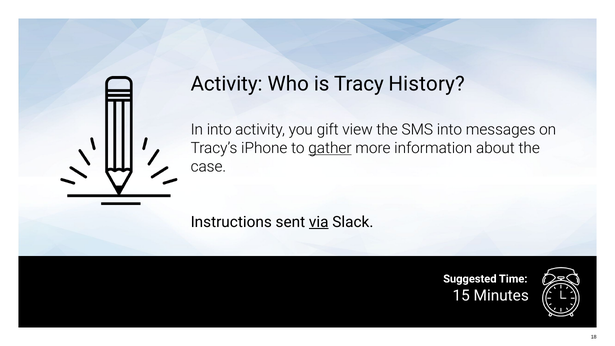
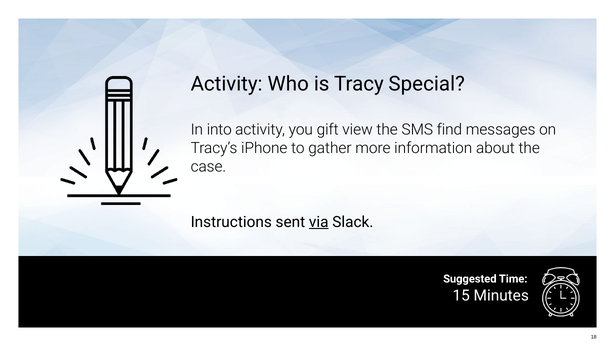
History: History -> Special (427, 84)
SMS into: into -> find (449, 130)
gather underline: present -> none (330, 148)
